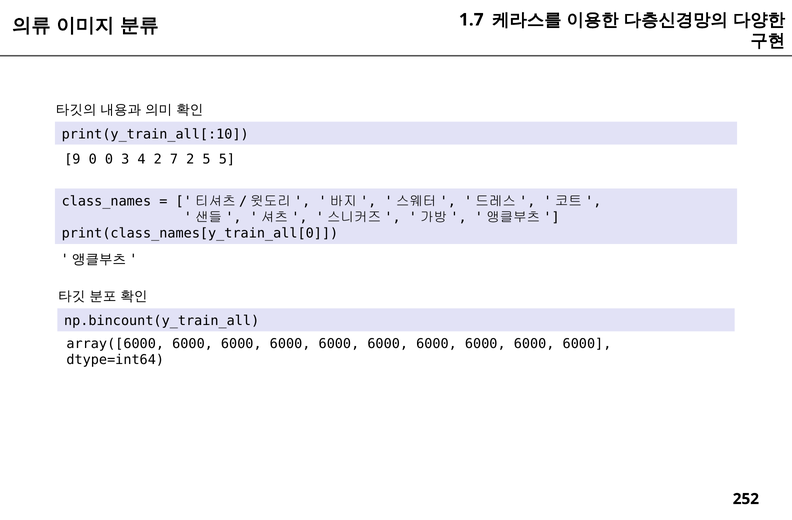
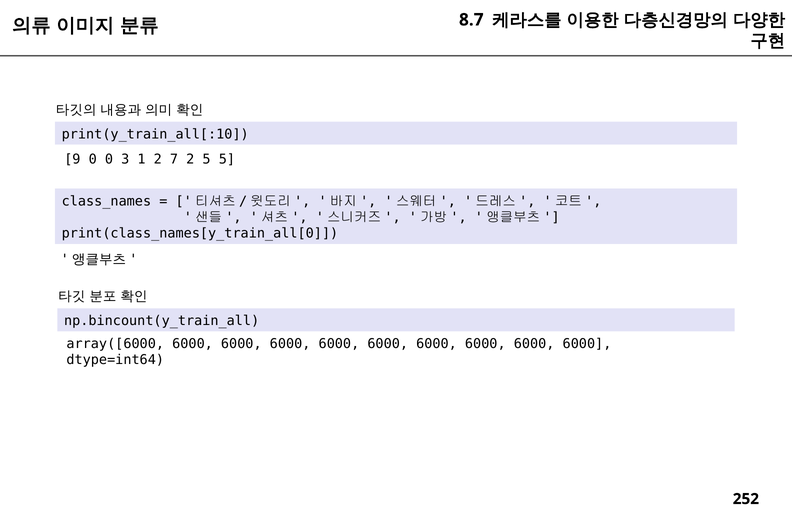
1.7: 1.7 -> 8.7 (471, 20)
4: 4 -> 1 (141, 159)
